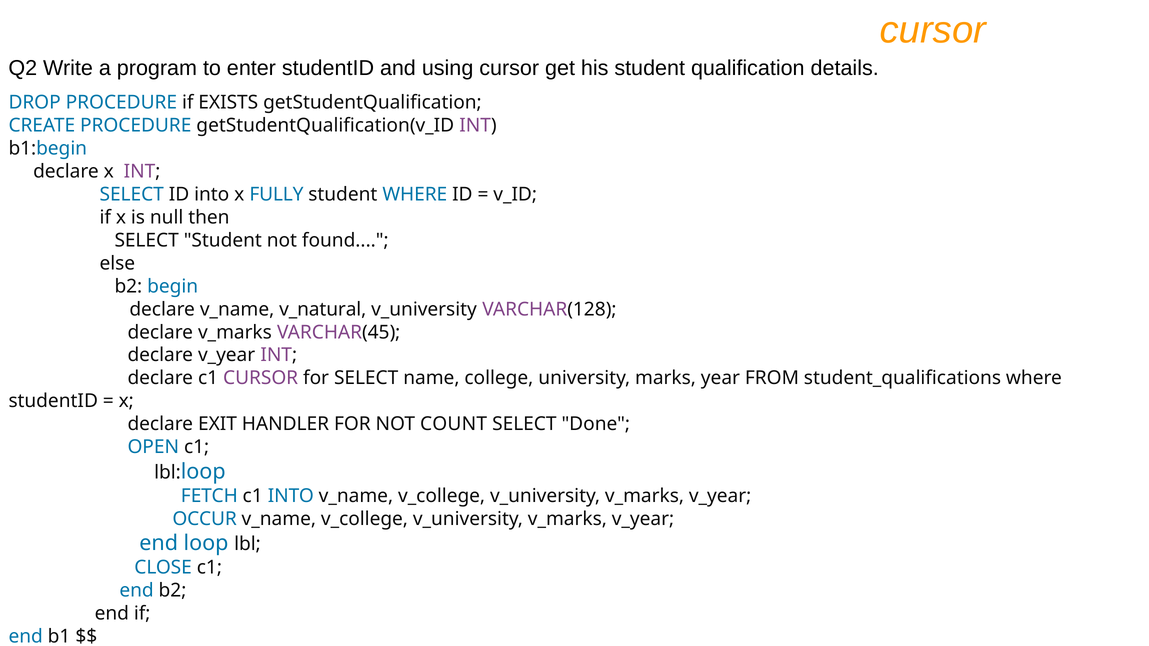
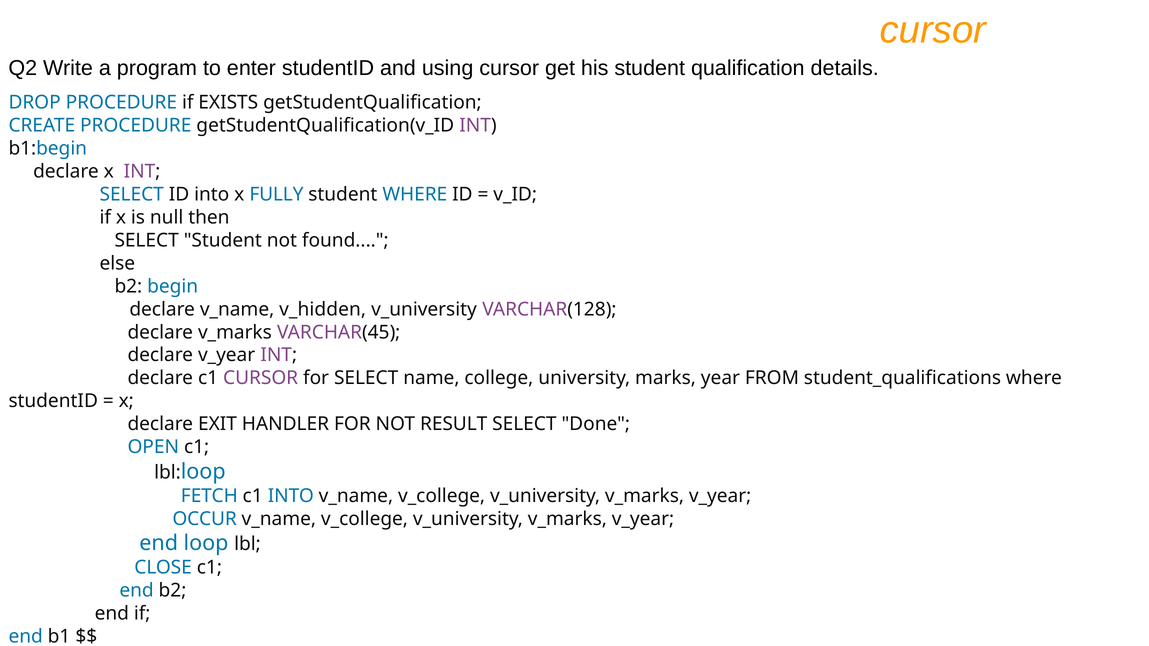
v_natural: v_natural -> v_hidden (323, 309)
COUNT: COUNT -> RESULT (454, 424)
